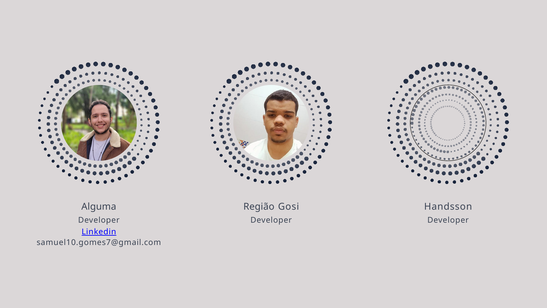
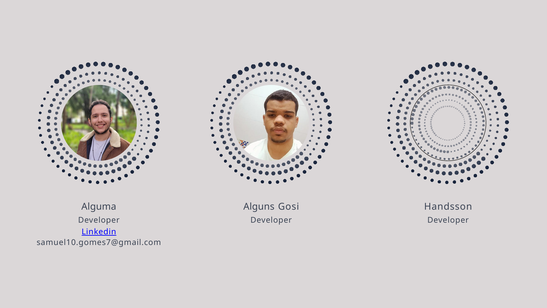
Região: Região -> Alguns (259, 207)
